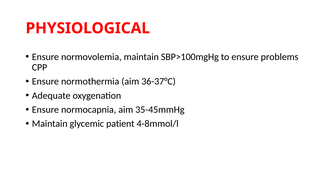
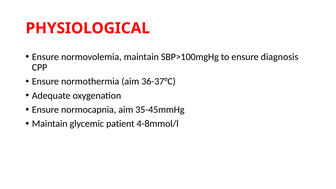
problems: problems -> diagnosis (280, 57)
